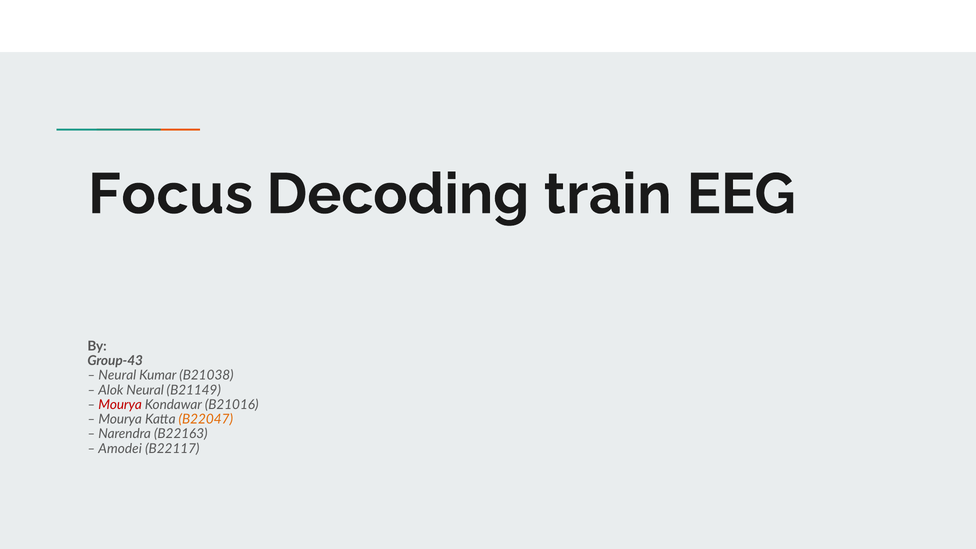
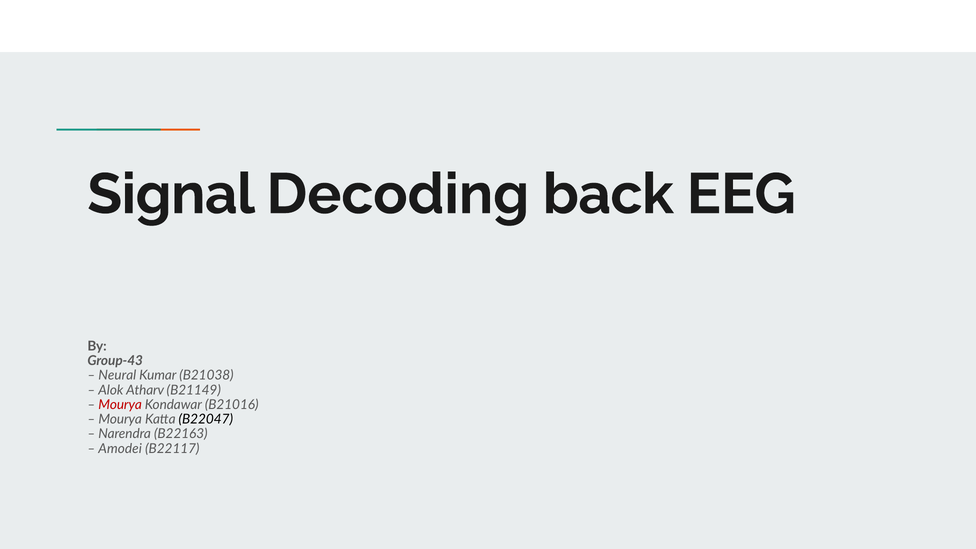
Focus: Focus -> Signal (171, 194)
train: train -> back (608, 194)
Alok Neural: Neural -> Atharv (145, 390)
B22047 colour: orange -> black (206, 419)
